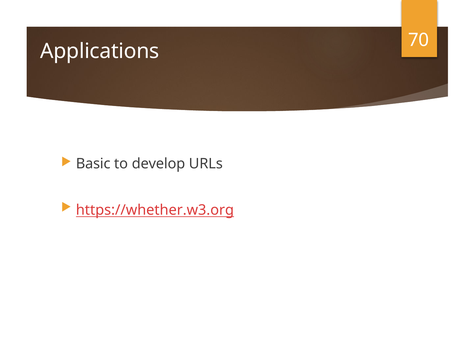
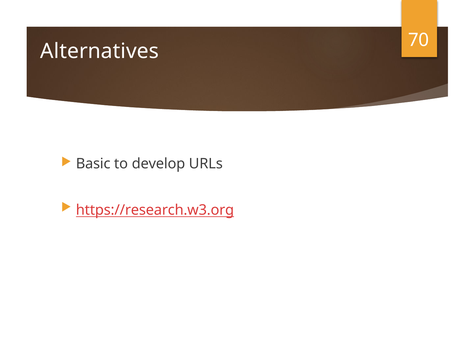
Applications: Applications -> Alternatives (100, 51)
https://whether.w3.org: https://whether.w3.org -> https://research.w3.org (155, 210)
